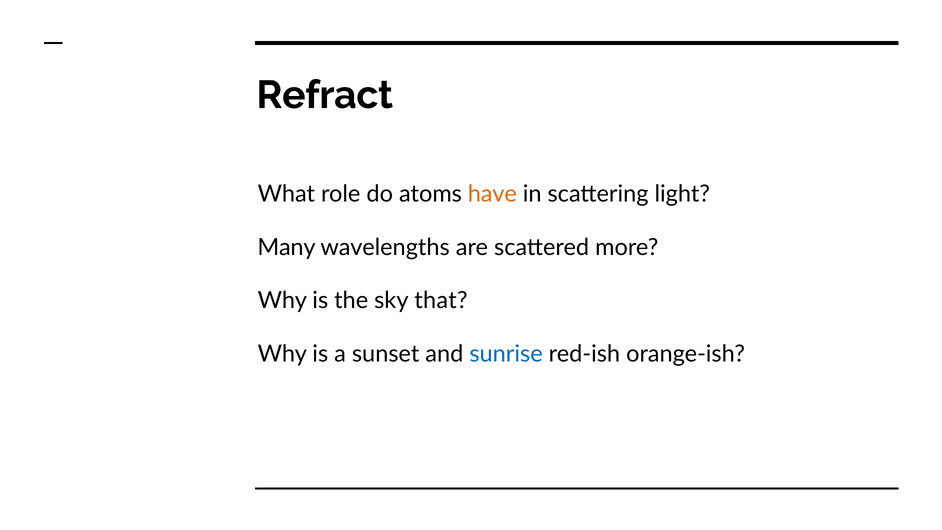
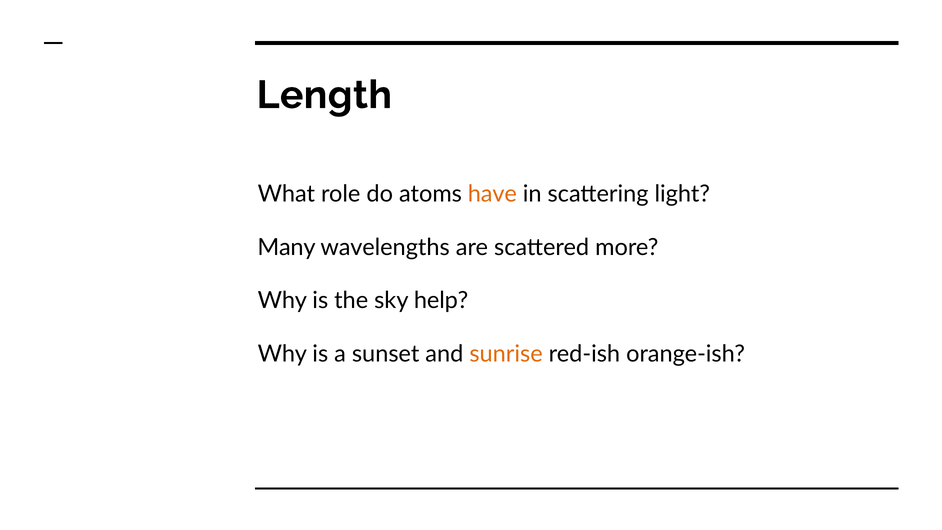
Refract: Refract -> Length (324, 95)
that: that -> help (441, 301)
sunrise colour: blue -> orange (506, 354)
